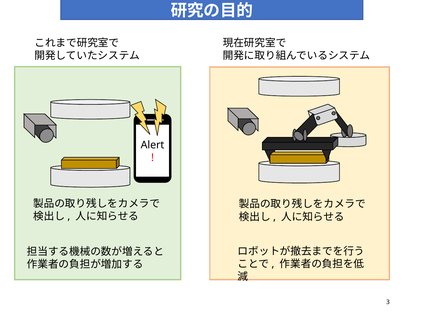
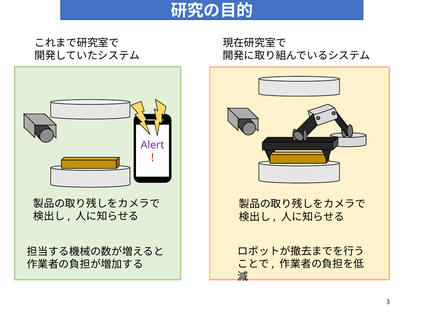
Alert colour: black -> purple (153, 145)
